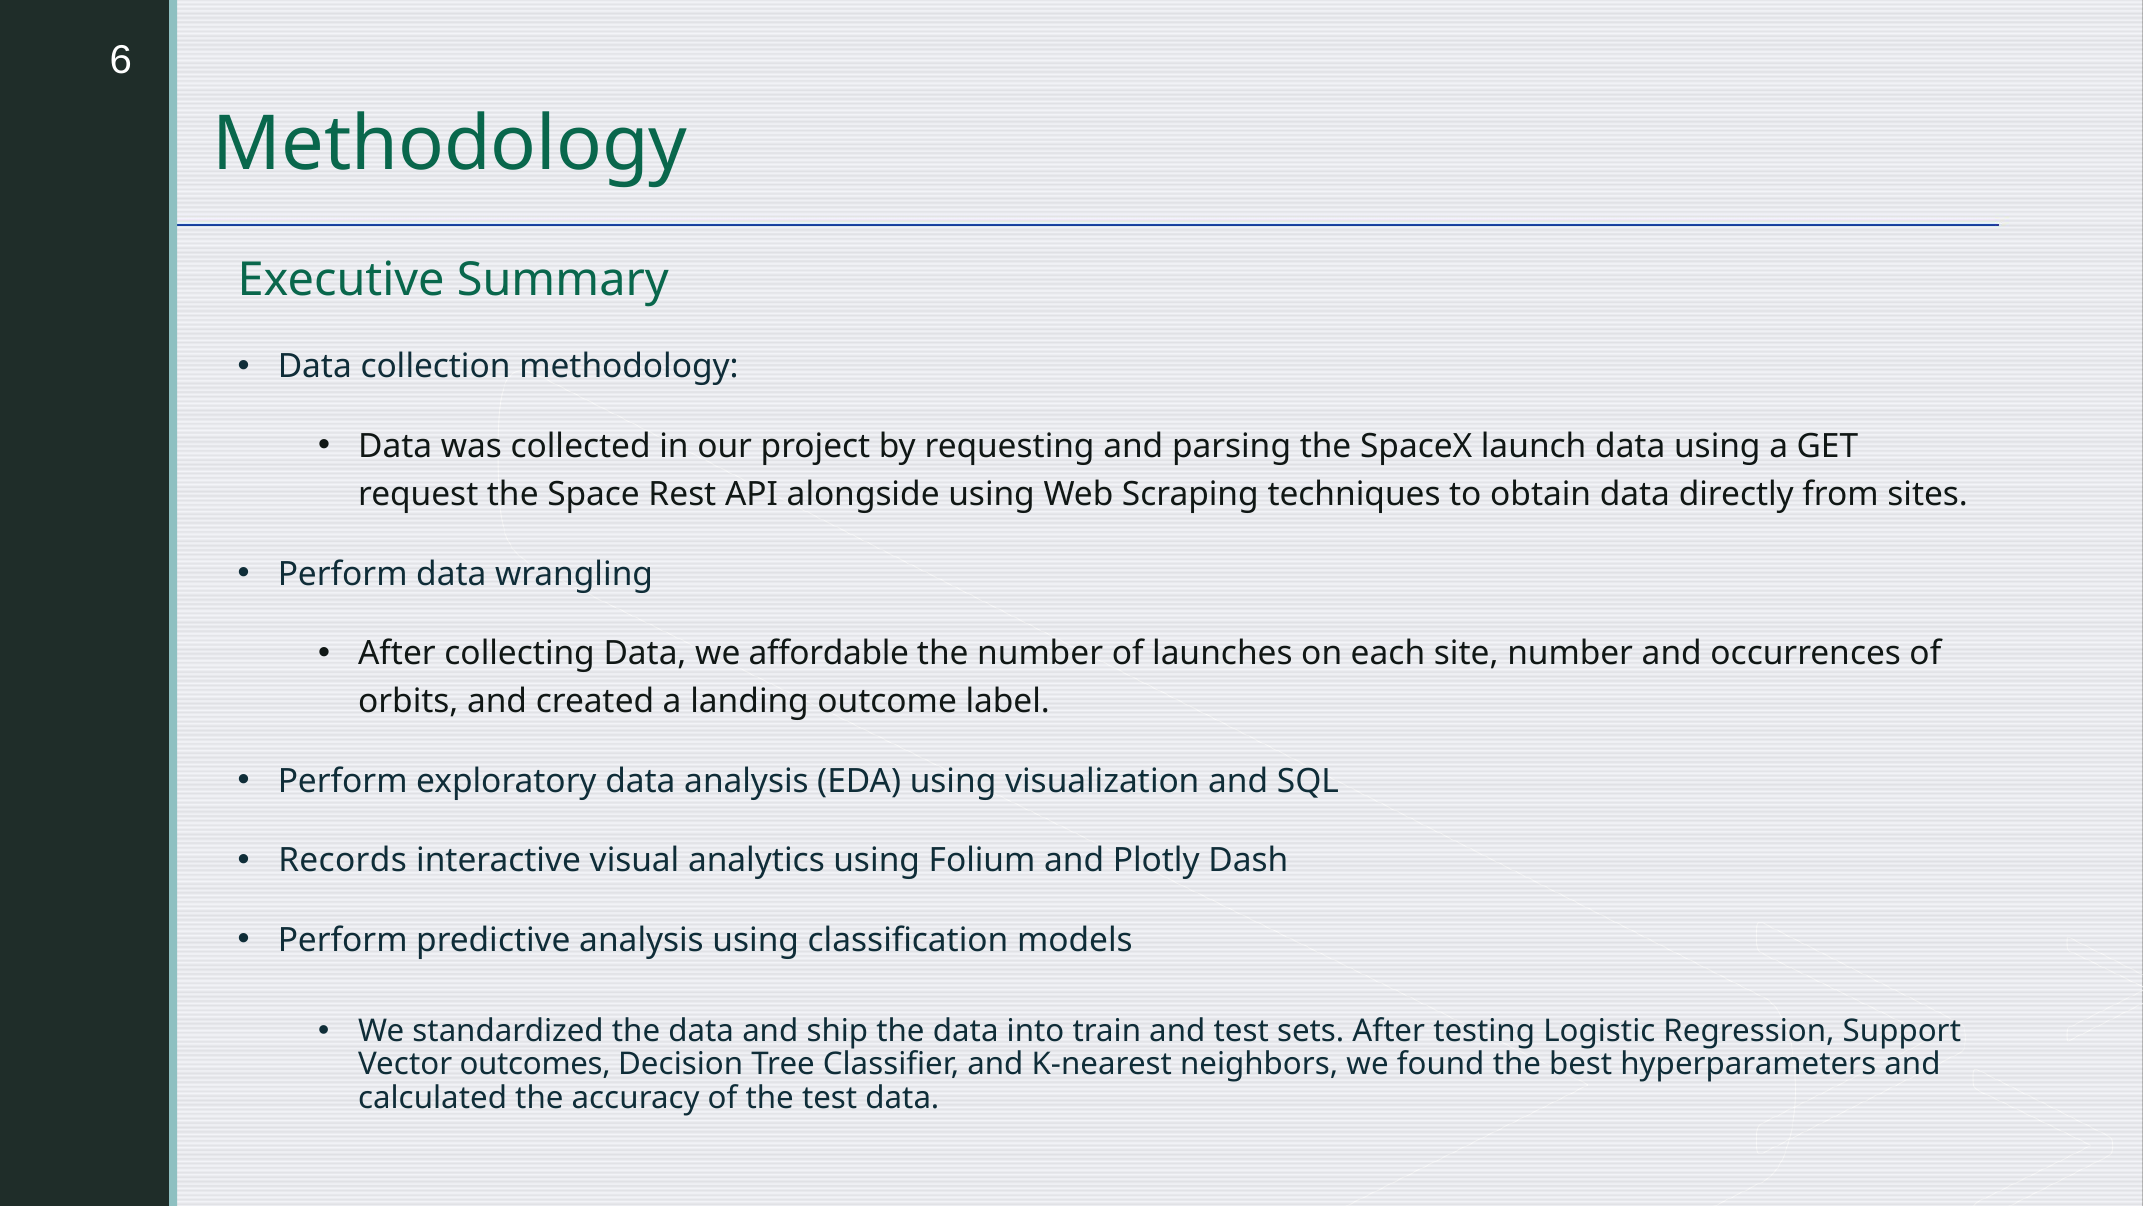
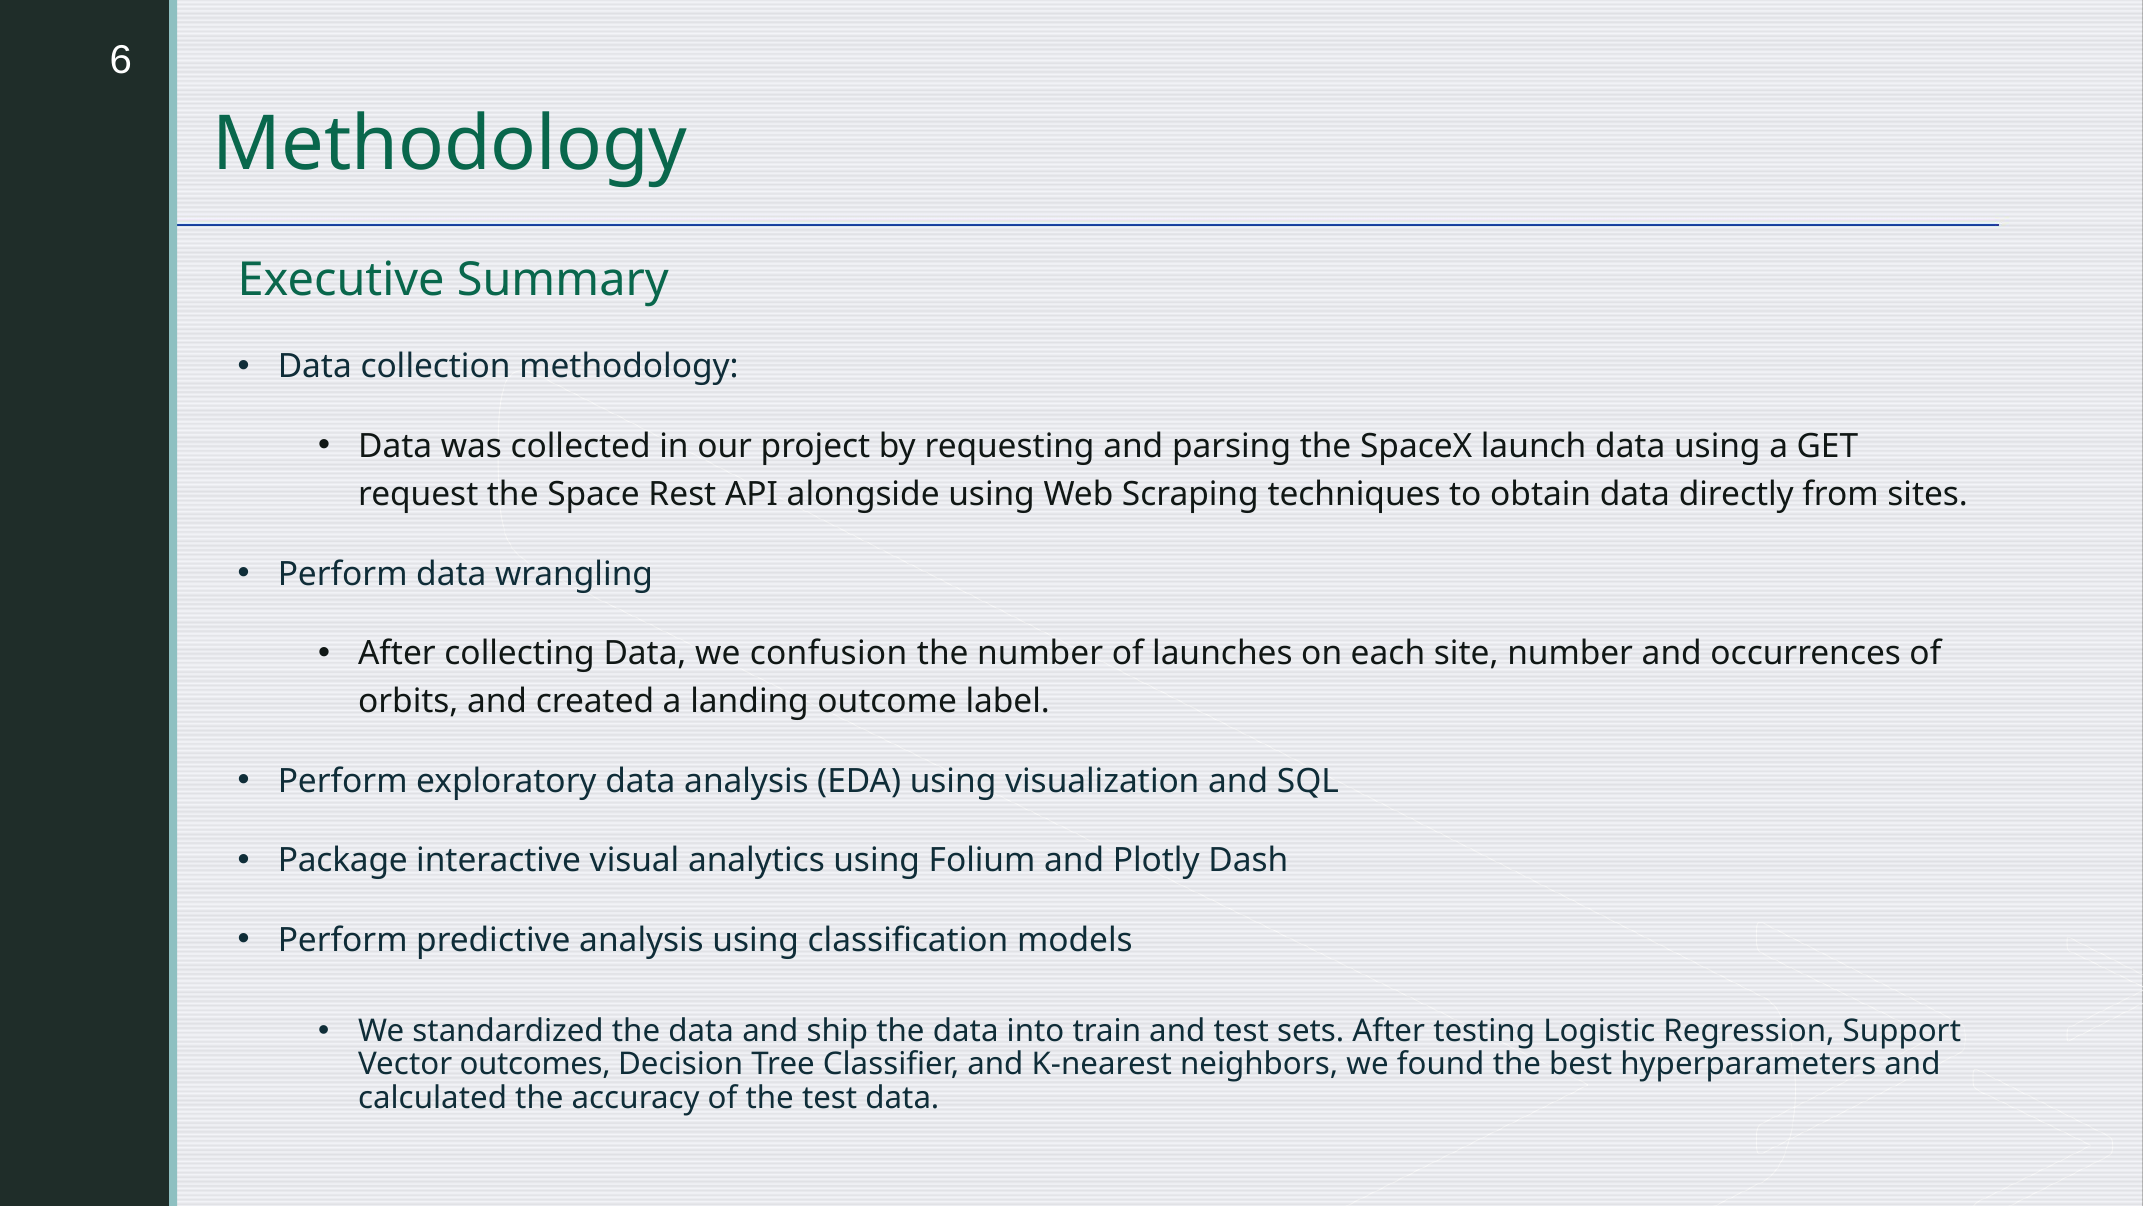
affordable: affordable -> confusion (829, 653)
Records: Records -> Package (343, 860)
